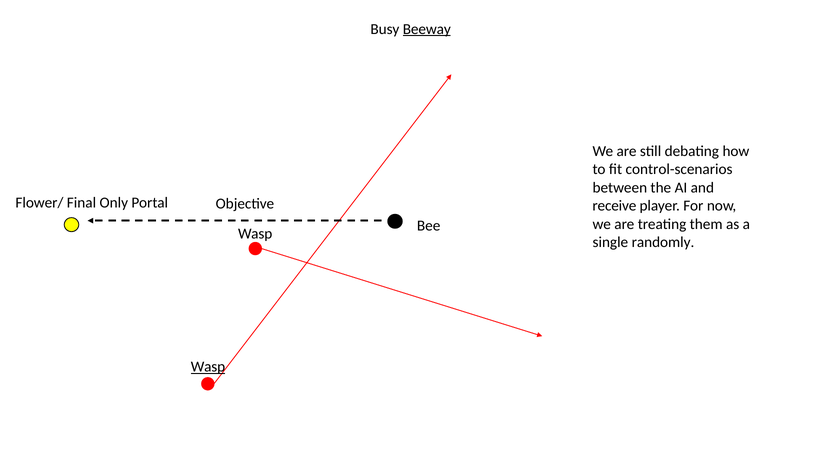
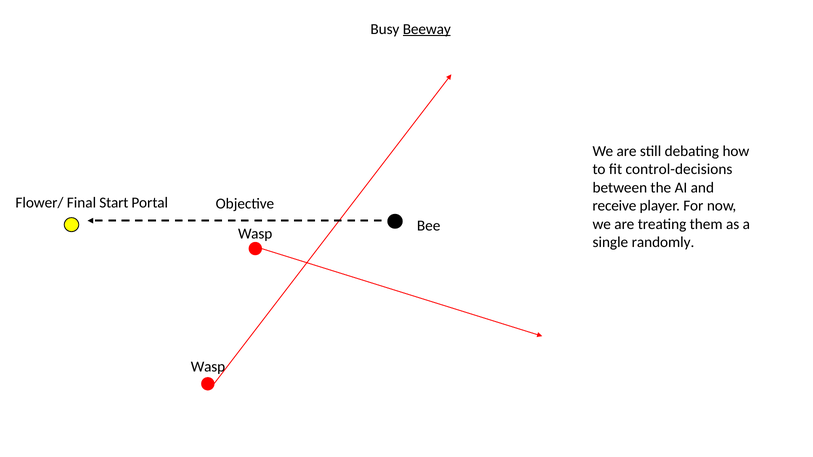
control-scenarios: control-scenarios -> control-decisions (679, 169)
Only: Only -> Start (114, 203)
Wasp underline: present -> none (208, 367)
